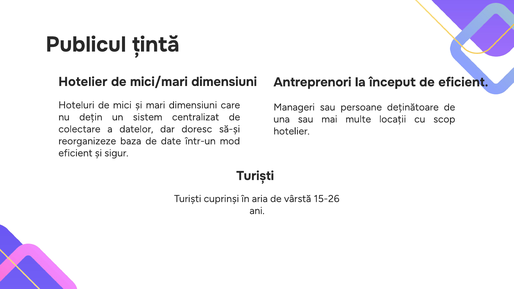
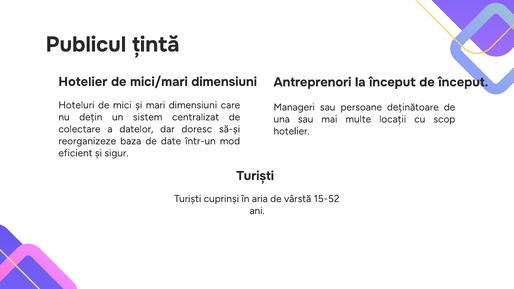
de eficient: eficient -> început (463, 82)
15-26: 15-26 -> 15-52 (327, 199)
